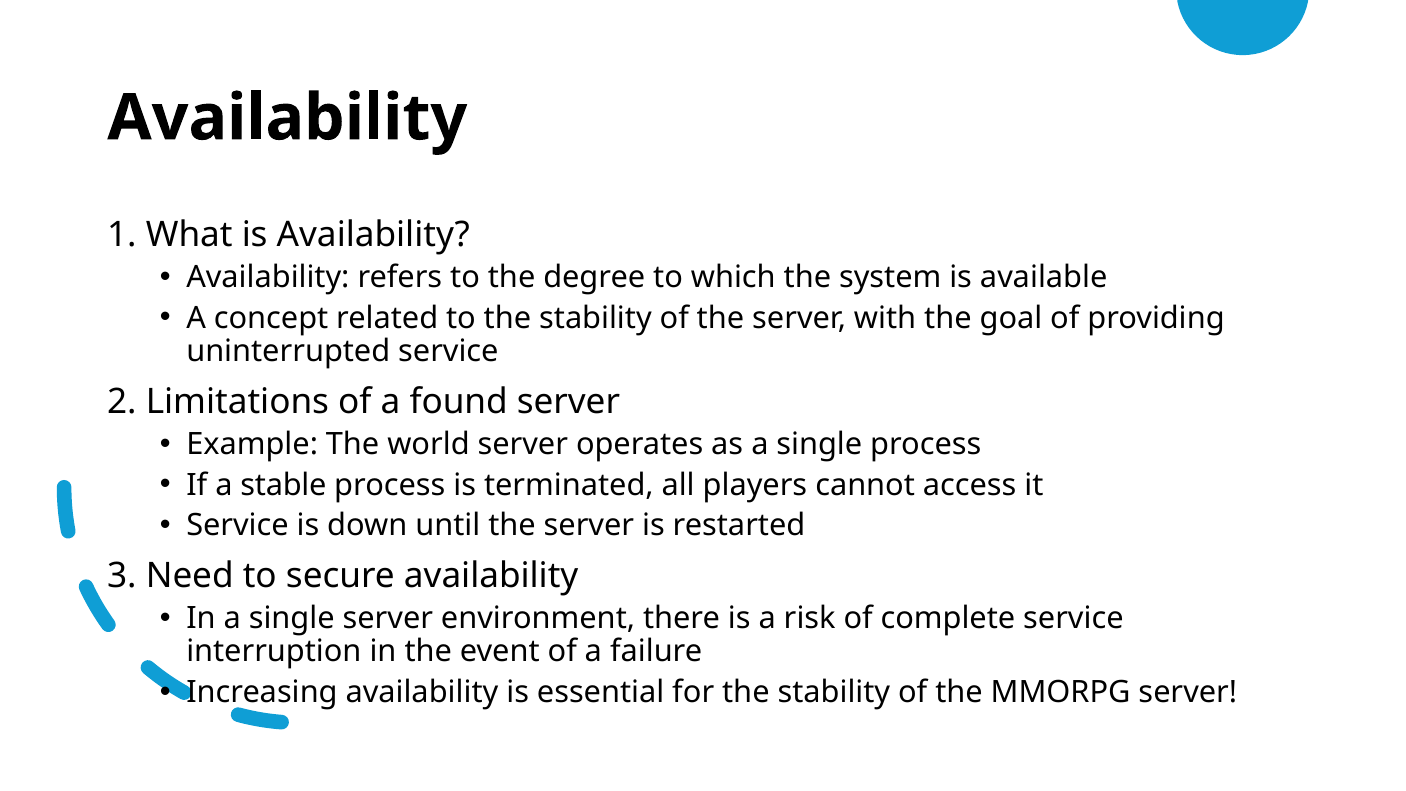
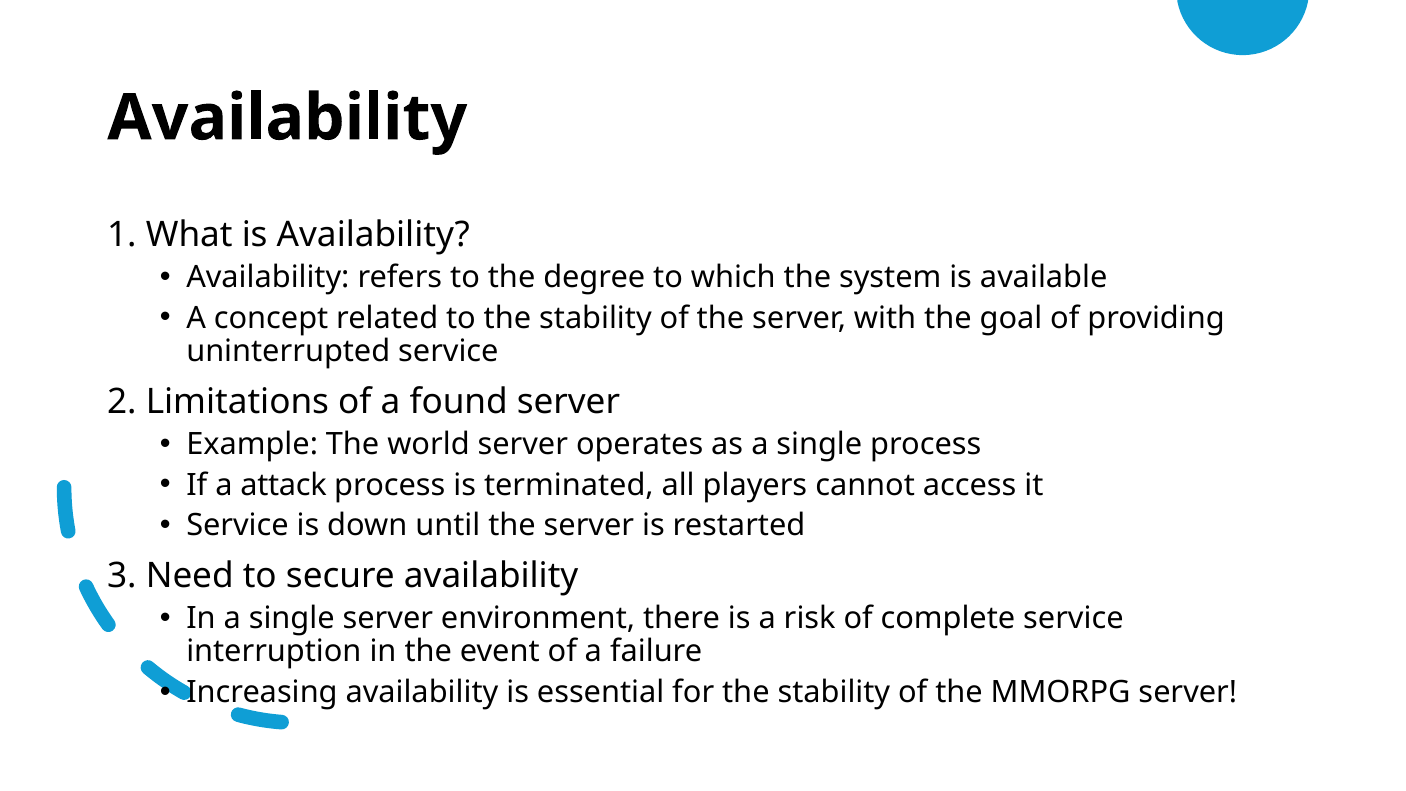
stable: stable -> attack (283, 485)
